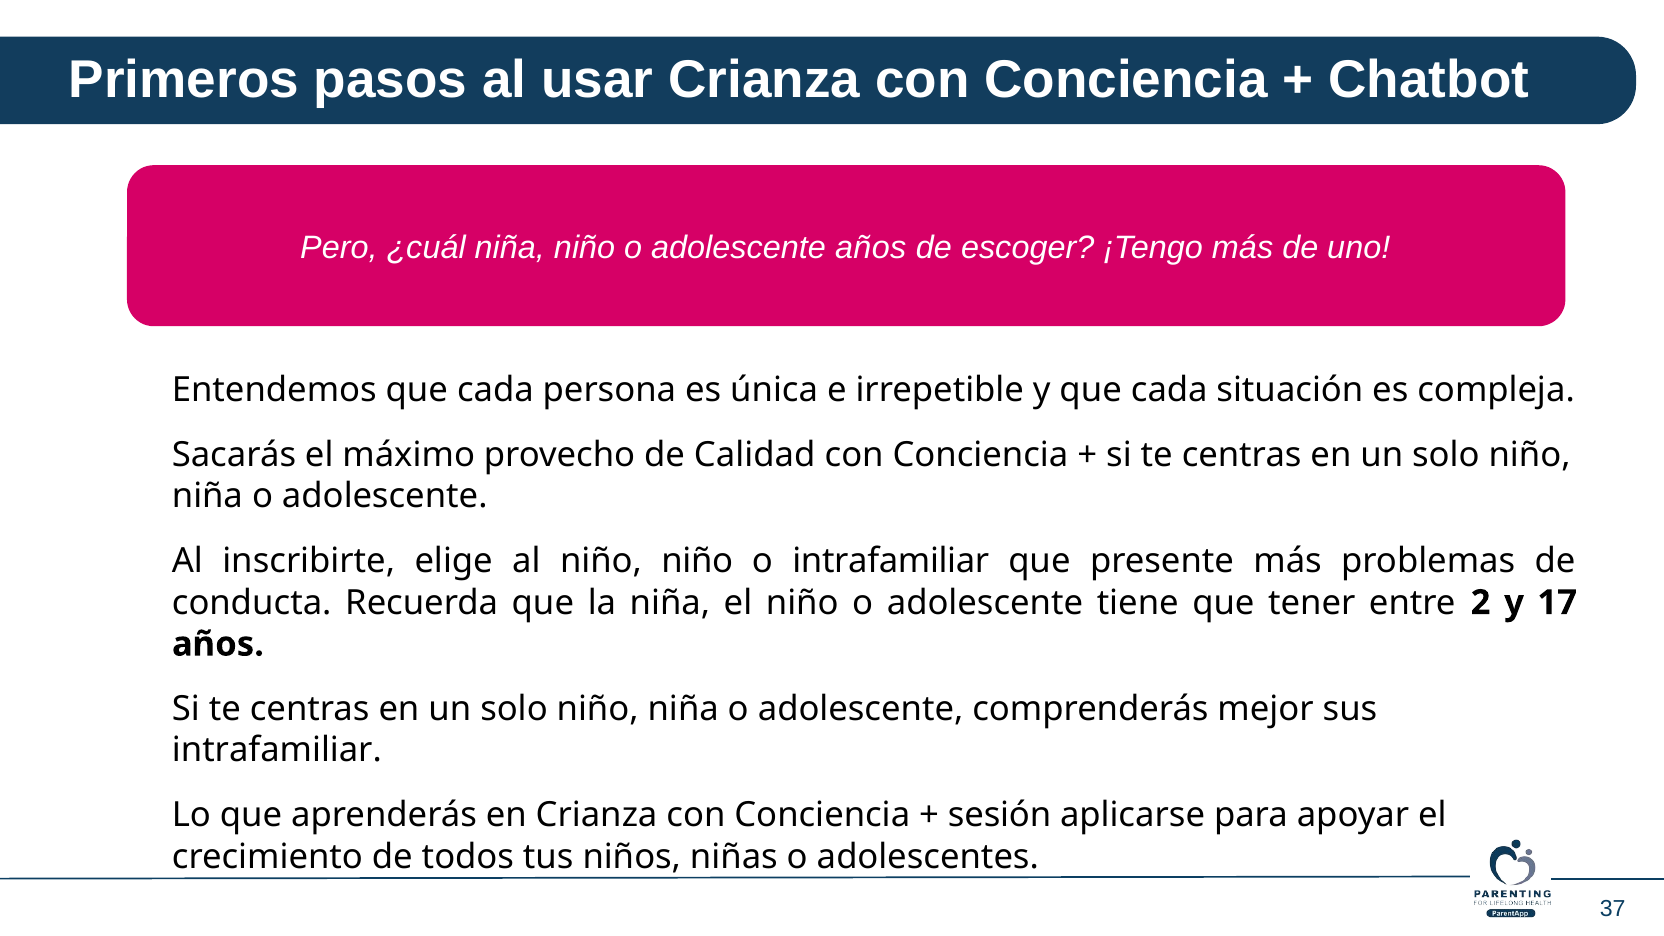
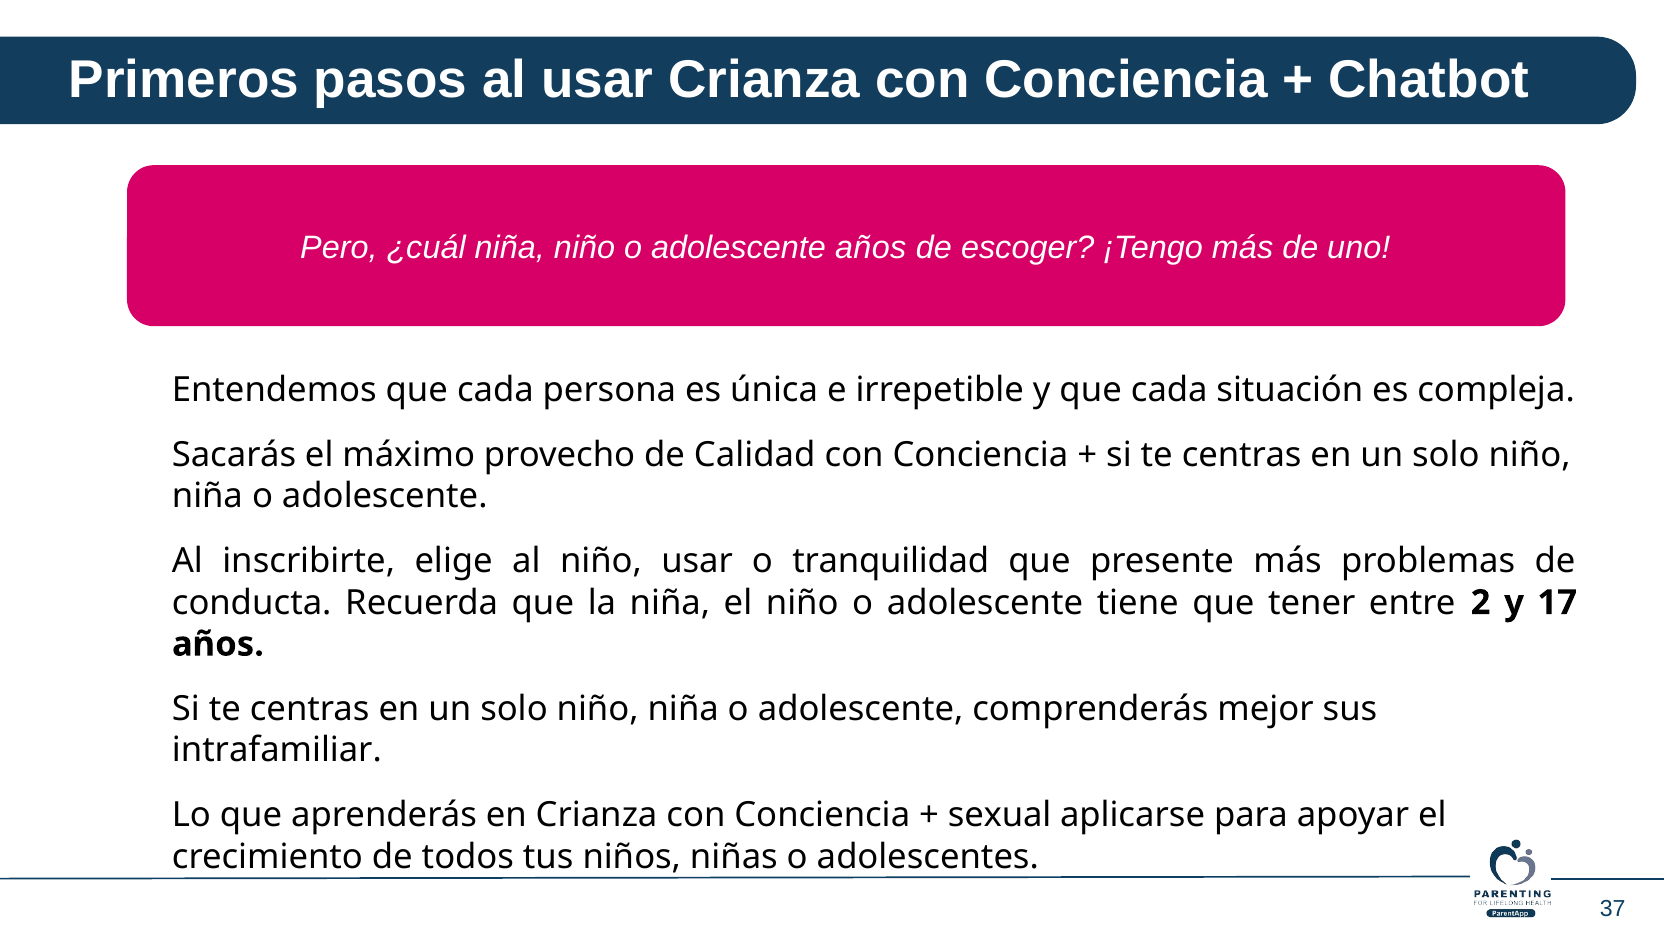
niño niño: niño -> usar (697, 561)
o intrafamiliar: intrafamiliar -> tranquilidad (891, 561)
sesión: sesión -> sexual (1000, 815)
